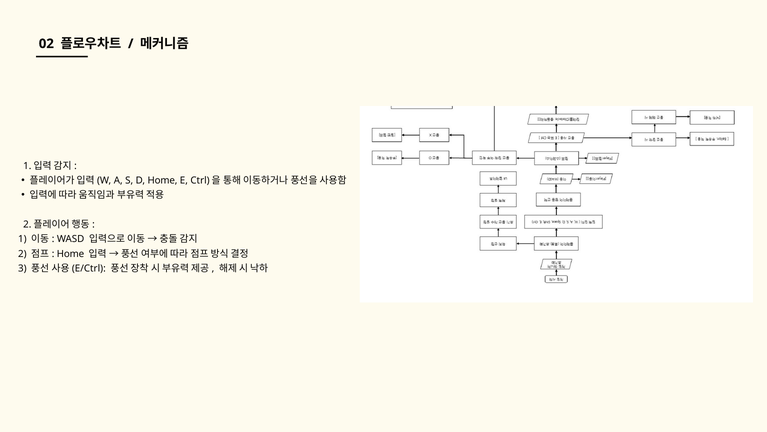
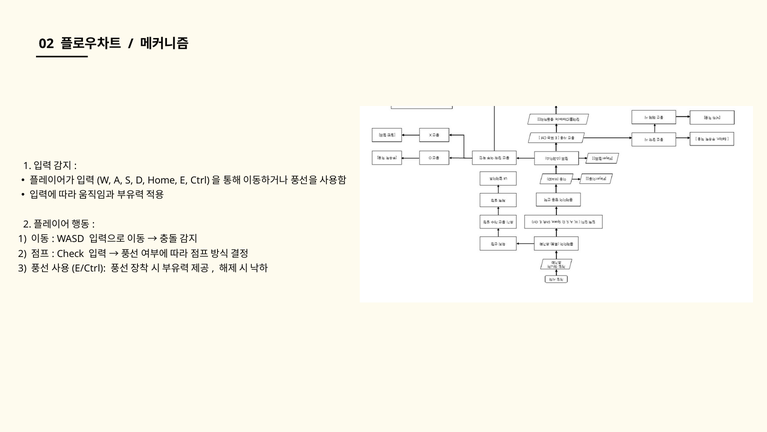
Home: Home -> Check (70, 253)
